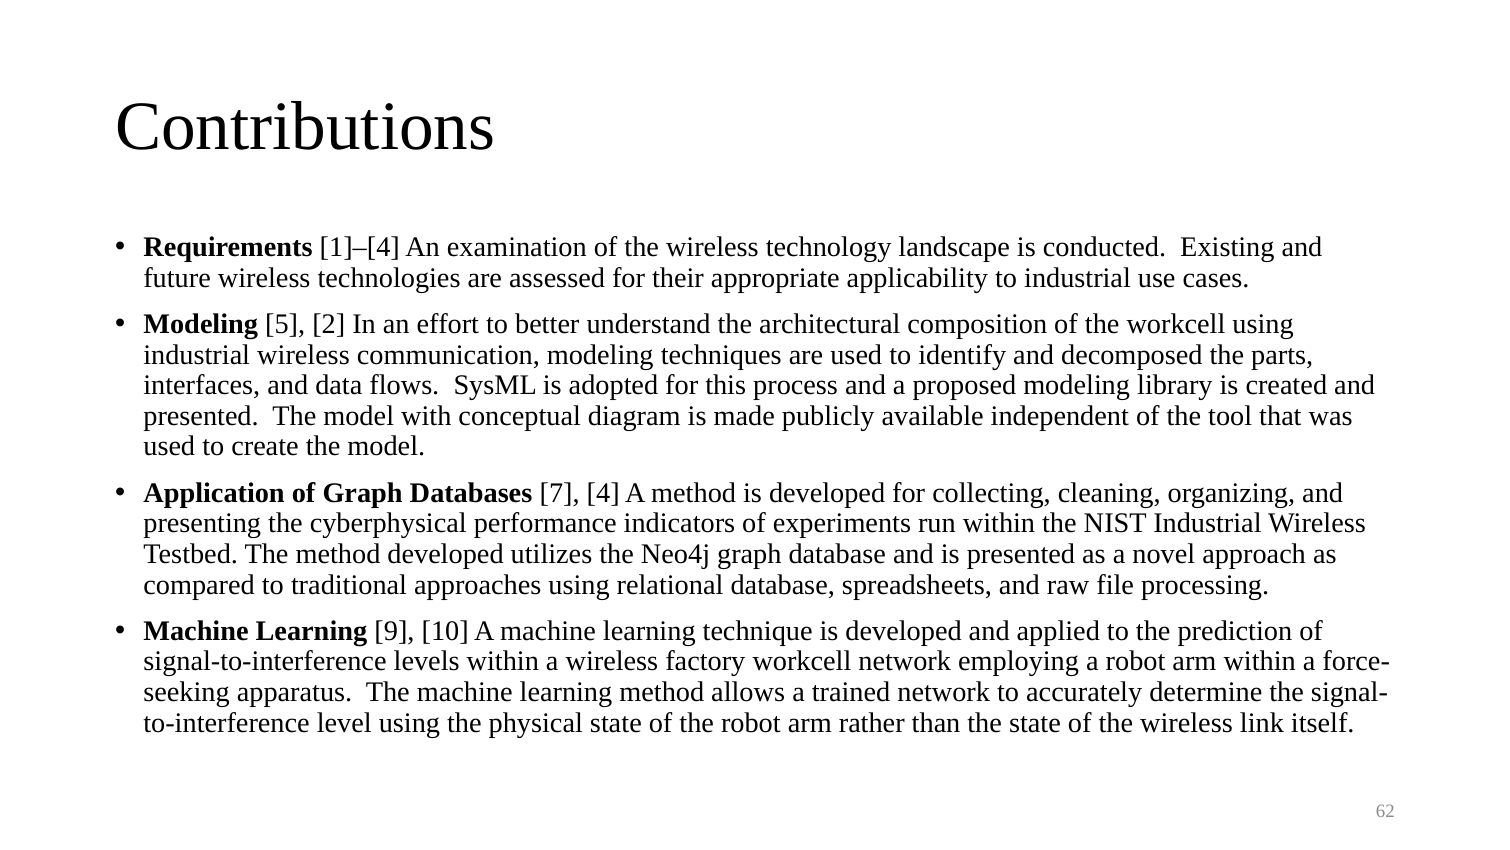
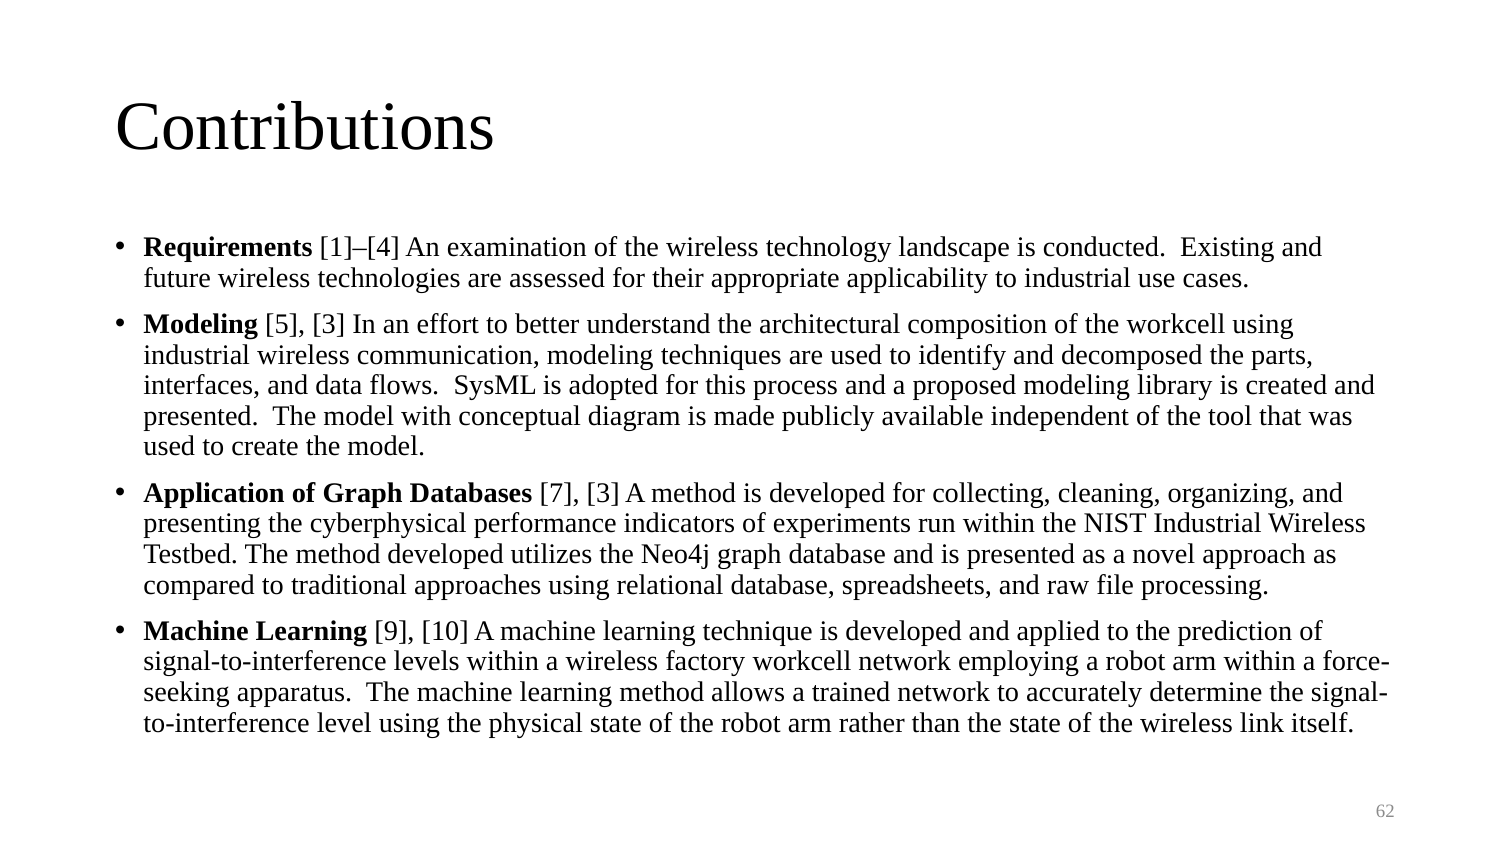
5 2: 2 -> 3 (329, 324)
7 4: 4 -> 3 (603, 492)
